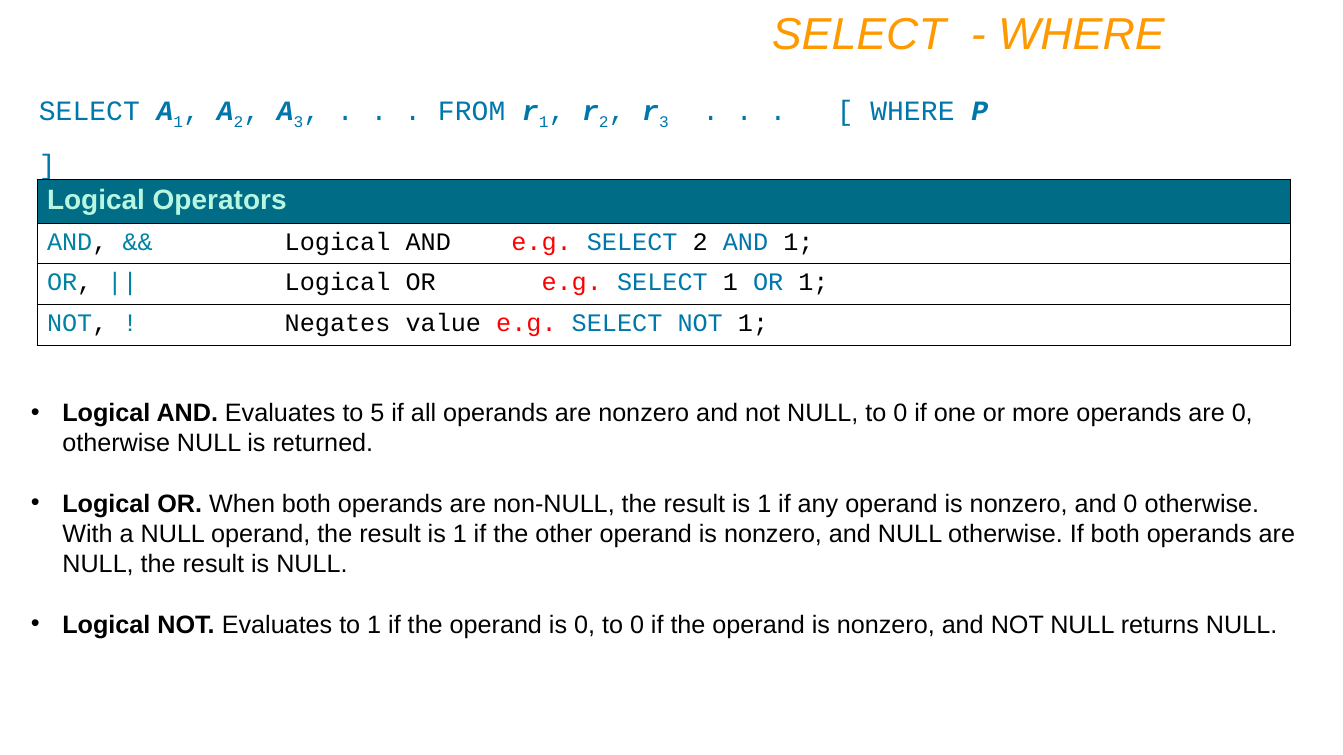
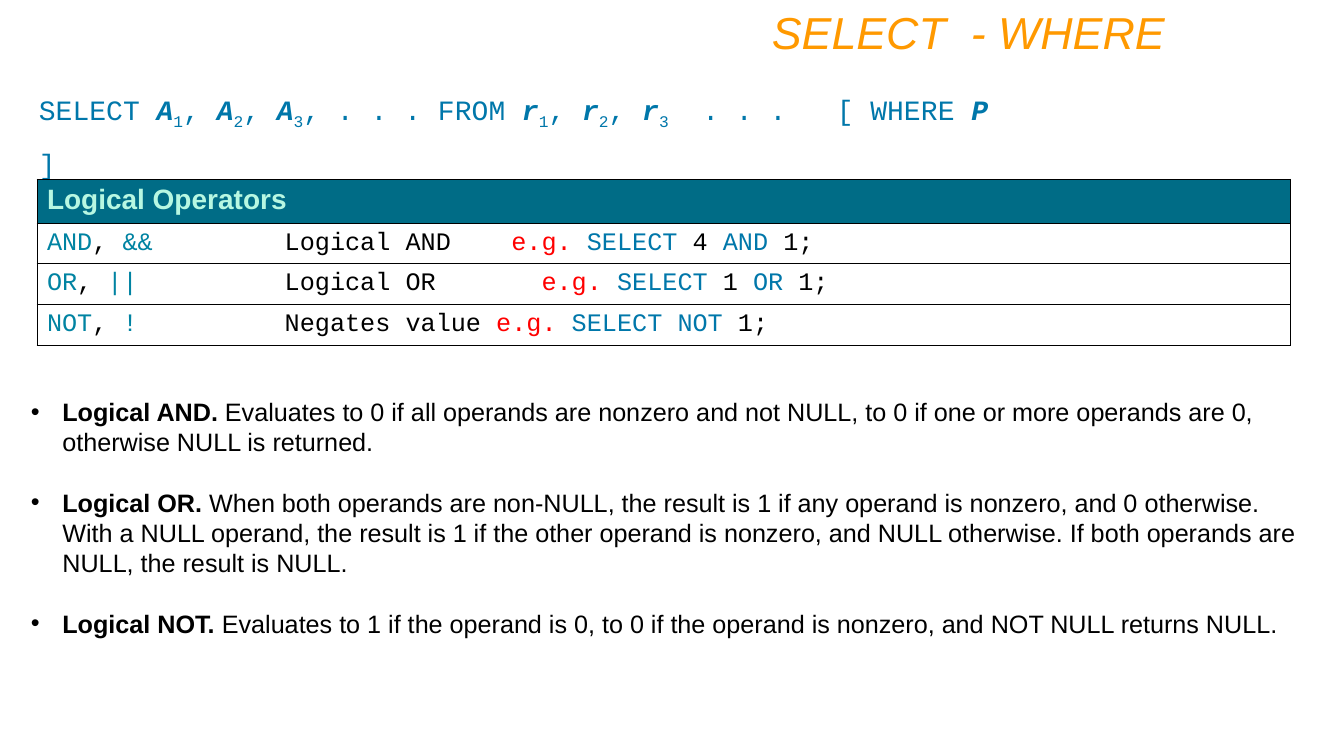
SELECT 2: 2 -> 4 (700, 242)
Evaluates to 5: 5 -> 0 (377, 414)
